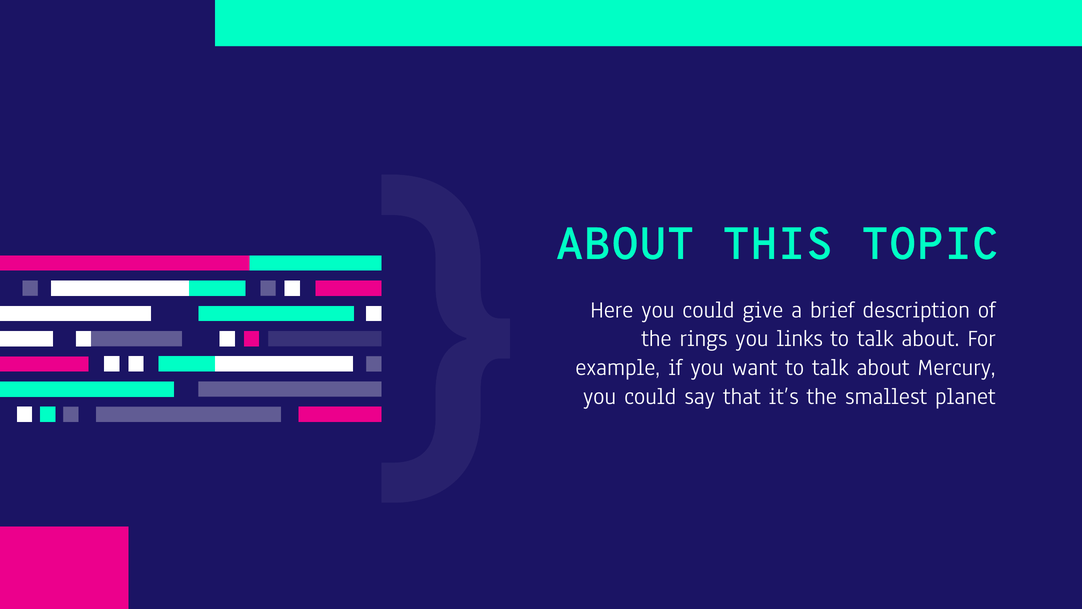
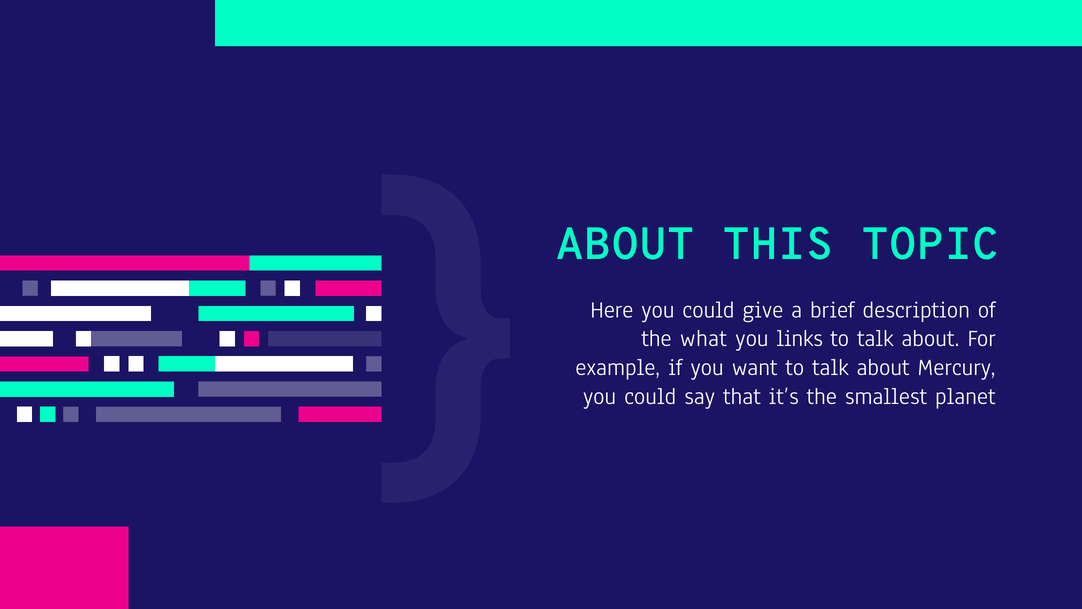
rings: rings -> what (703, 338)
